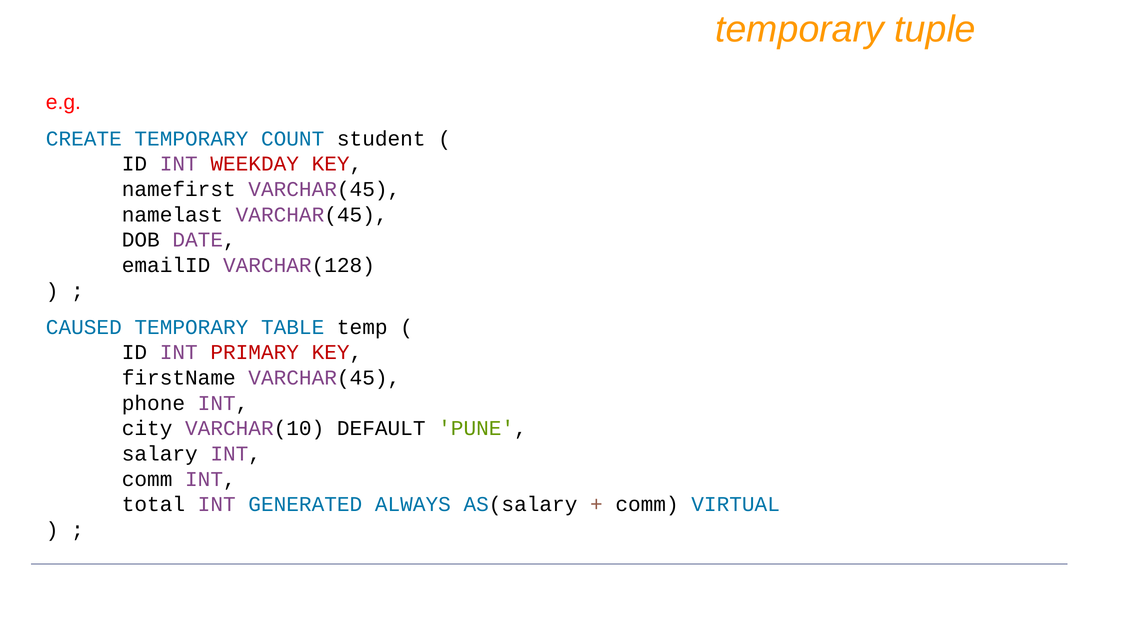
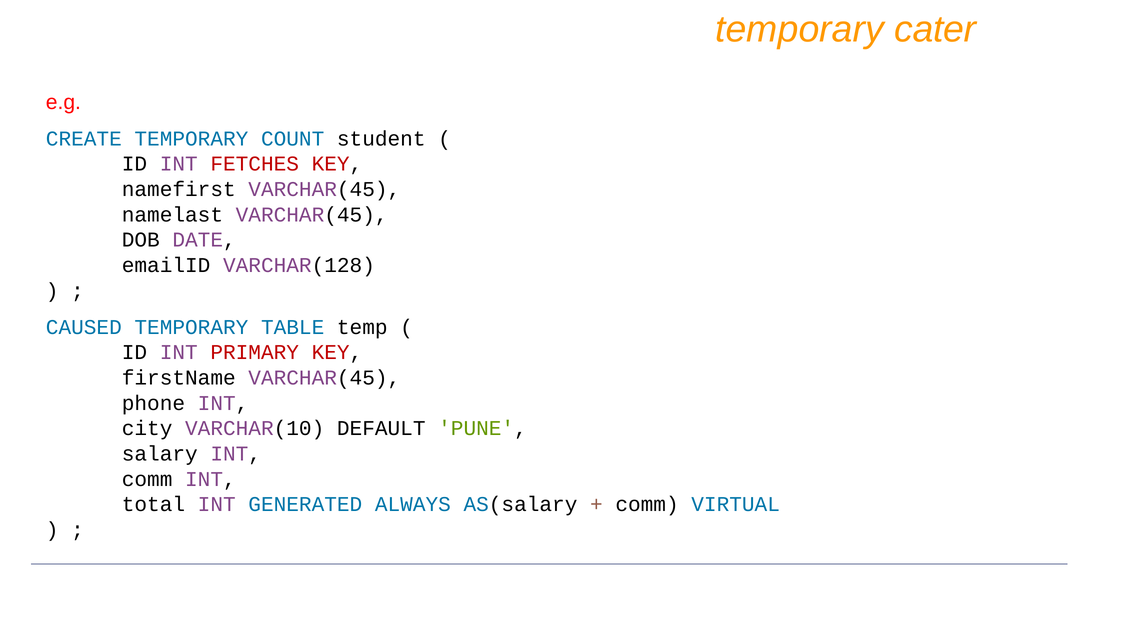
tuple: tuple -> cater (935, 29)
WEEKDAY: WEEKDAY -> FETCHES (255, 164)
